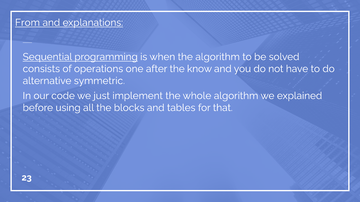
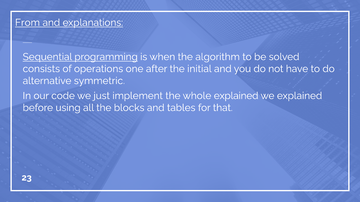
know: know -> initial (199, 69)
whole algorithm: algorithm -> explained (236, 96)
